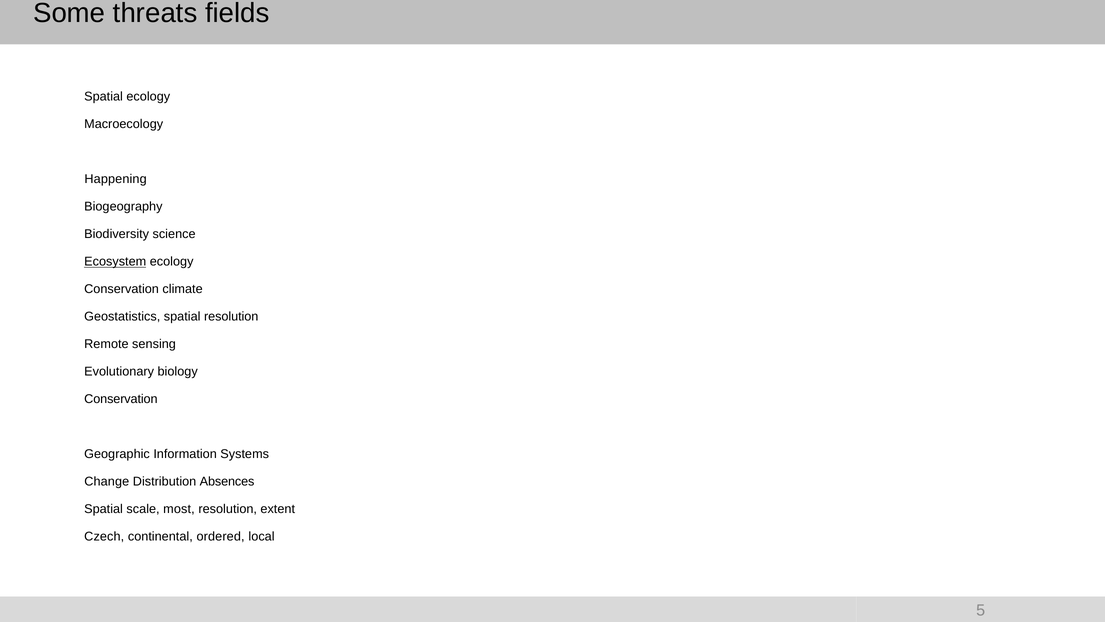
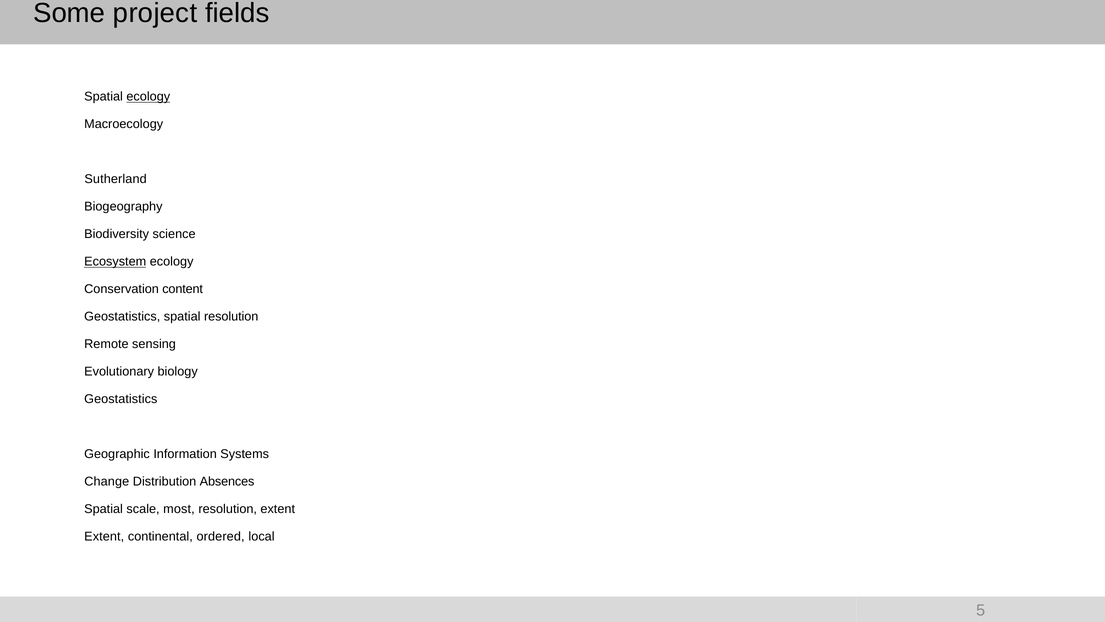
threats: threats -> project (155, 13)
ecology underline: none -> present (148, 97)
Happening: Happening -> Sutherland (116, 179)
climate: climate -> content (183, 289)
Conservation: Conservation -> Geostatistics (121, 399)
Czech: Czech -> Extent (104, 536)
